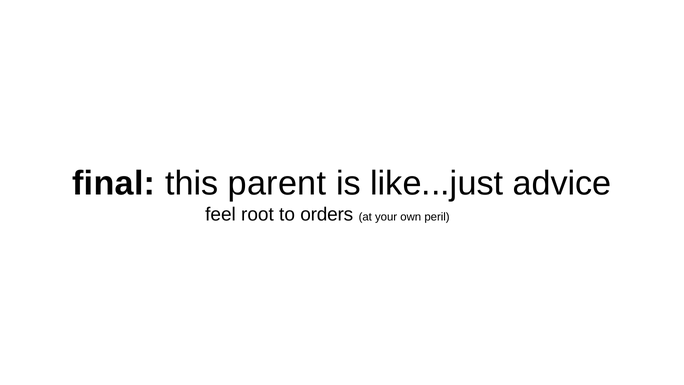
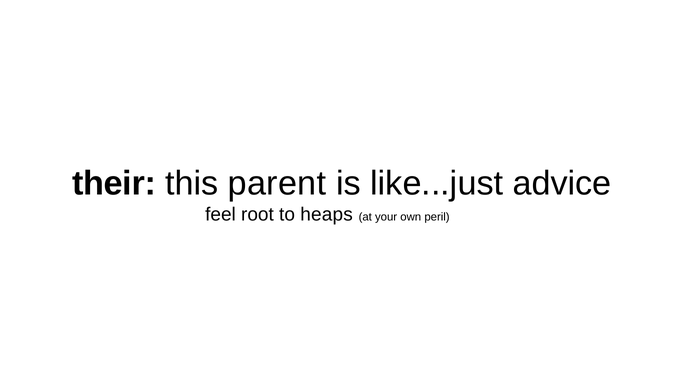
final: final -> their (114, 183)
orders: orders -> heaps (327, 214)
